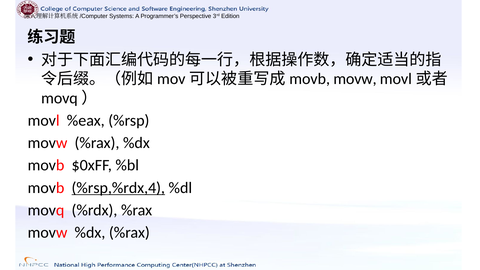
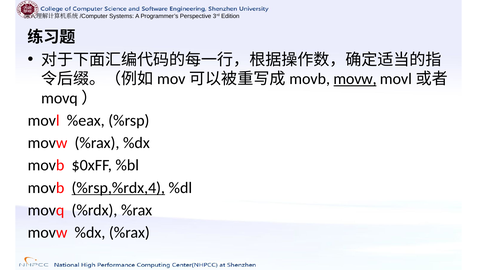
movw underline: none -> present (355, 79)
